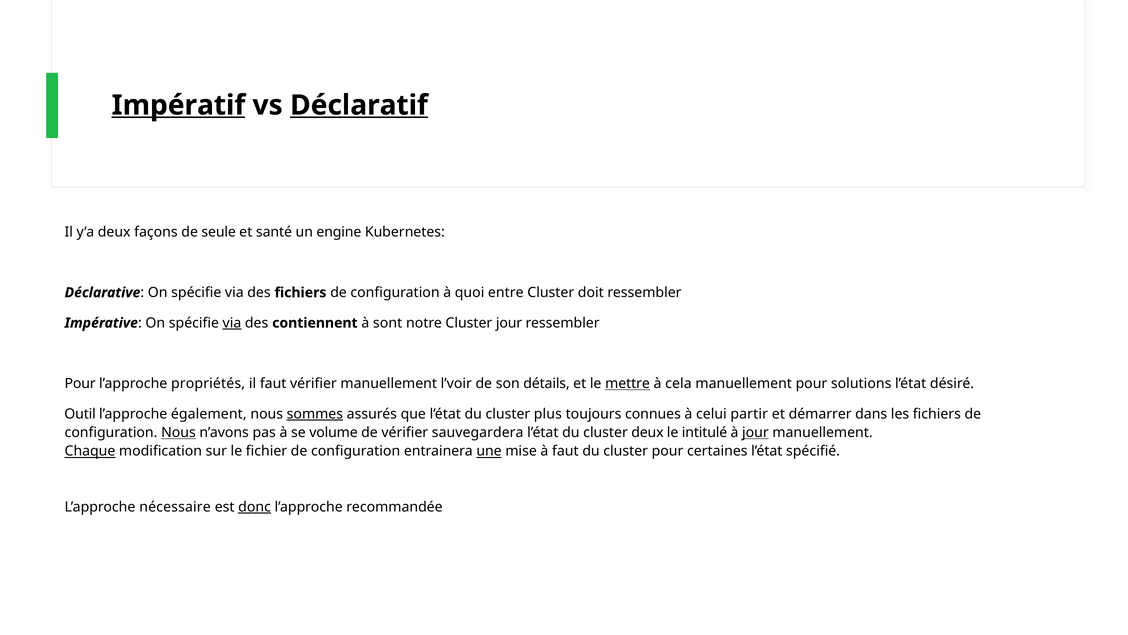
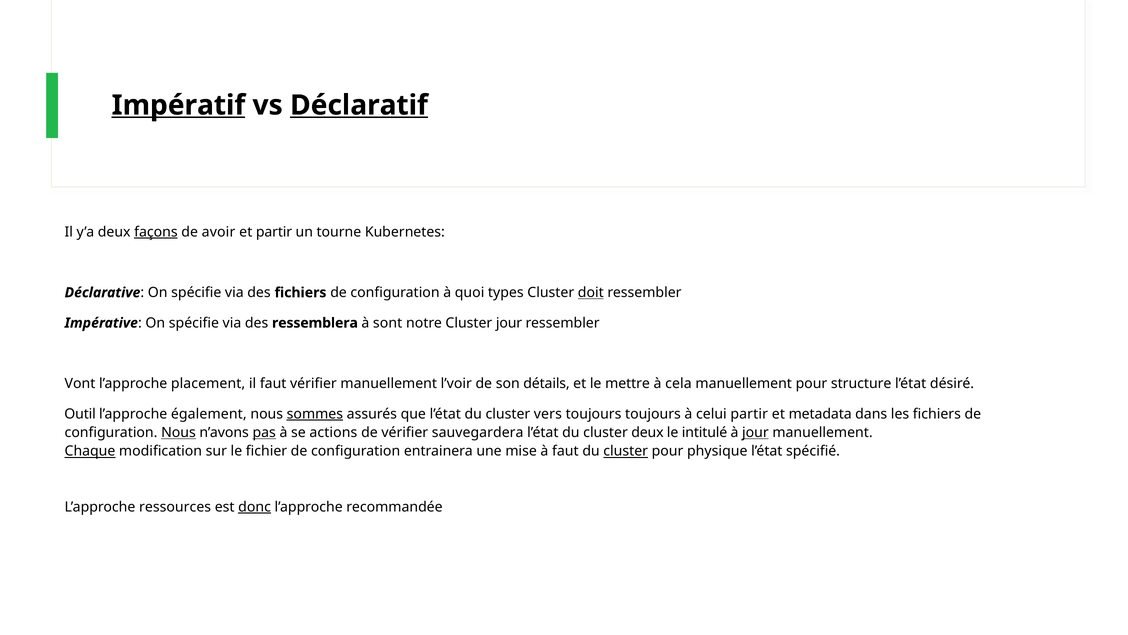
façons underline: none -> present (156, 232)
seule: seule -> avoir (219, 232)
et santé: santé -> partir (274, 232)
engine: engine -> tourne (339, 232)
entre: entre -> types (506, 292)
doit underline: none -> present (591, 292)
via underline: present -> none (232, 323)
contiennent: contiennent -> ressemblera (315, 323)
Pour: Pour -> Vont (80, 383)
propriétés: propriétés -> placement (208, 383)
mettre underline: present -> none (628, 383)
solutions: solutions -> structure (861, 383)
plus: plus -> vers (548, 414)
toujours connues: connues -> toujours (653, 414)
démarrer: démarrer -> metadata (820, 414)
pas underline: none -> present (264, 432)
volume: volume -> actions (333, 432)
une underline: present -> none (489, 451)
cluster underline: none -> present (626, 451)
certaines: certaines -> physique (717, 451)
nécessaire: nécessaire -> ressources (175, 507)
